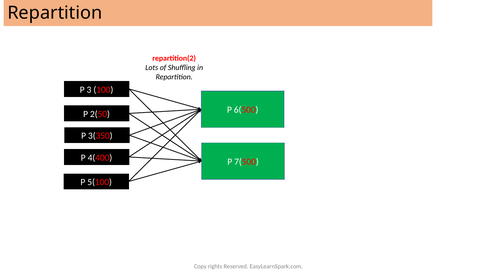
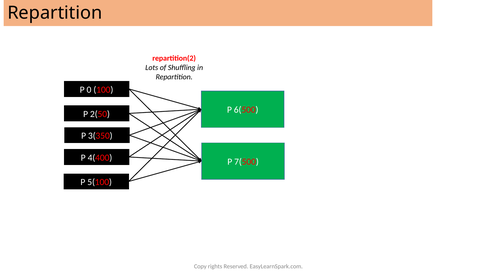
3: 3 -> 0 (89, 90)
